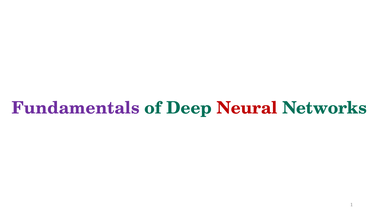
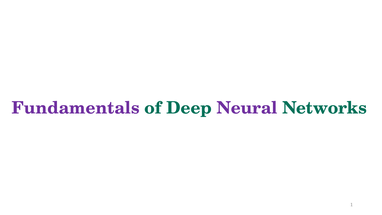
Neural colour: red -> purple (247, 108)
